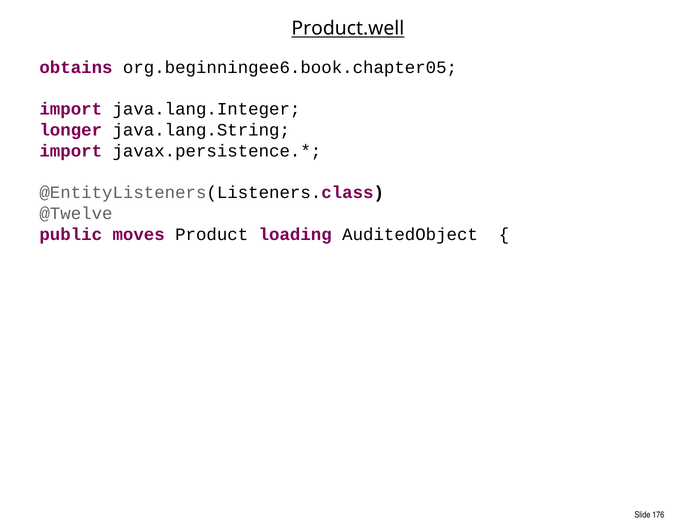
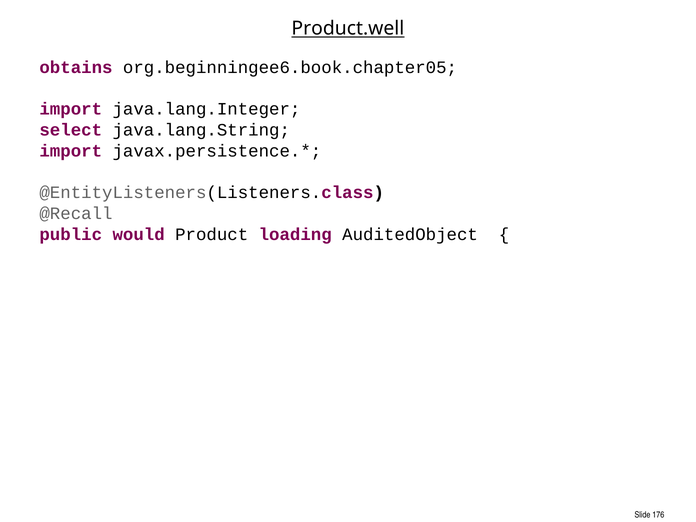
longer: longer -> select (71, 130)
@Twelve: @Twelve -> @Recall (76, 213)
moves: moves -> would (139, 234)
